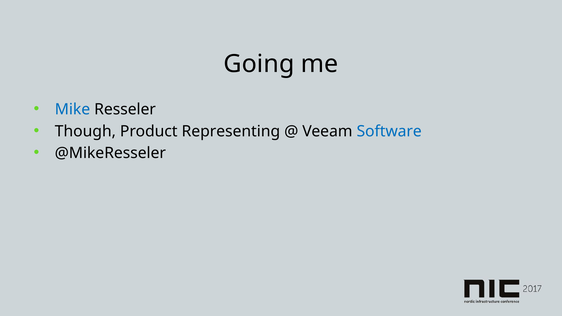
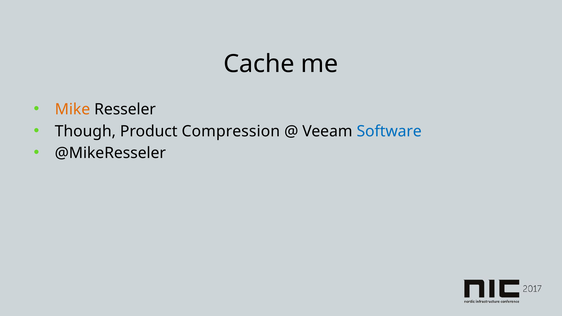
Going: Going -> Cache (259, 64)
Mike colour: blue -> orange (72, 109)
Representing: Representing -> Compression (231, 131)
